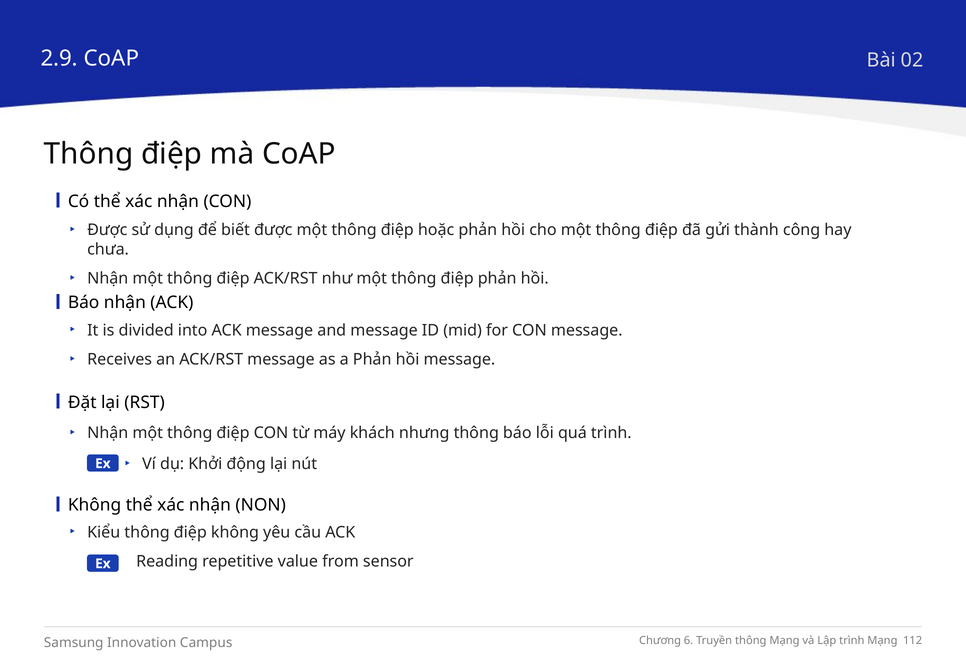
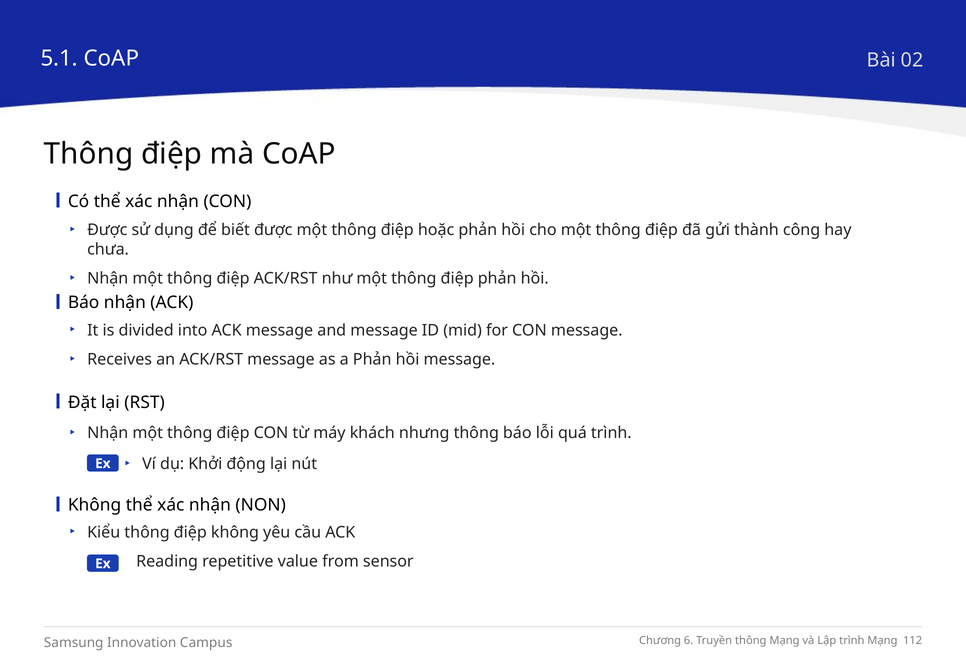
2.9: 2.9 -> 5.1 (59, 58)
